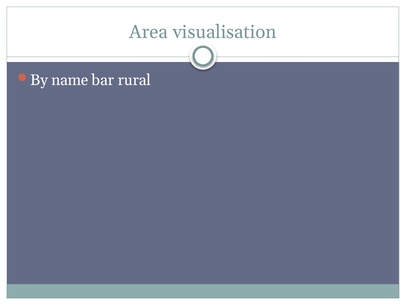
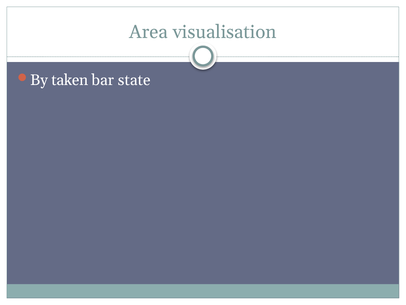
name: name -> taken (70, 80)
rural: rural -> state (134, 80)
